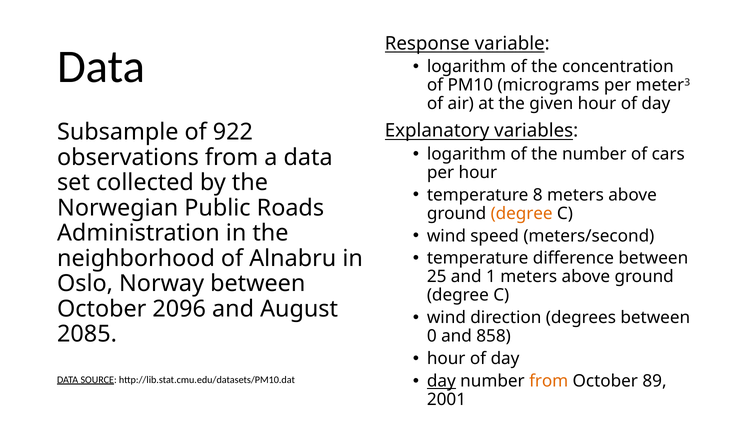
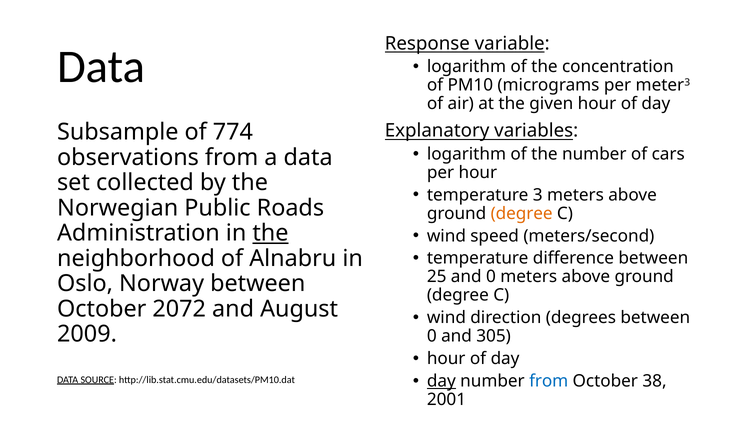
922: 922 -> 774 (233, 132)
8: 8 -> 3 (538, 195)
the underline: none -> present (270, 233)
and 1: 1 -> 0 (491, 277)
2096: 2096 -> 2072 (179, 309)
2085: 2085 -> 2009 (87, 334)
858: 858 -> 305 (494, 337)
from colour: orange -> blue (549, 381)
89: 89 -> 38 (655, 381)
